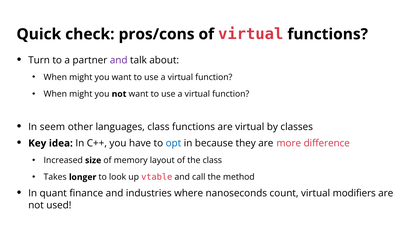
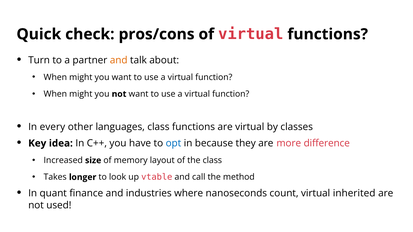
and colour: purple -> orange (119, 60)
seem: seem -> every (52, 127)
modifiers: modifiers -> inherited (354, 193)
